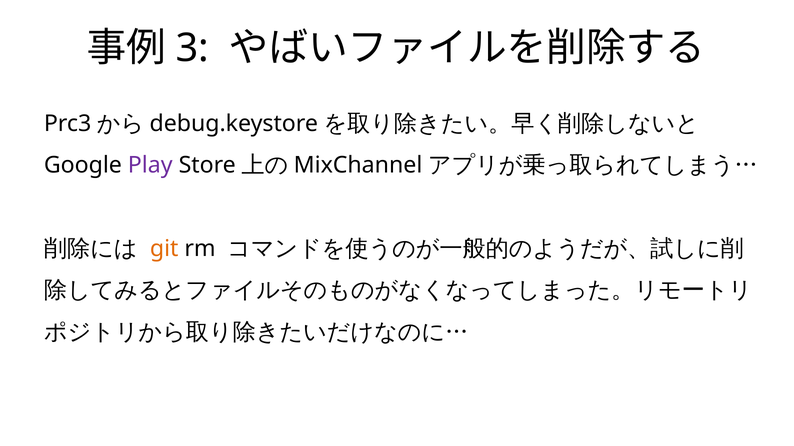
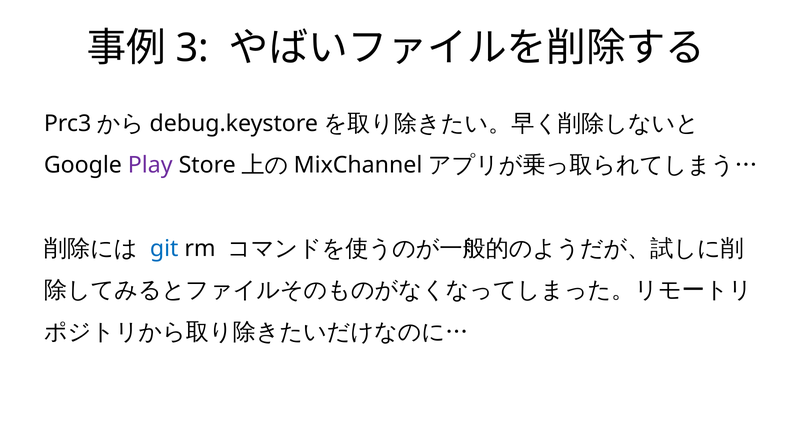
git colour: orange -> blue (164, 249)
